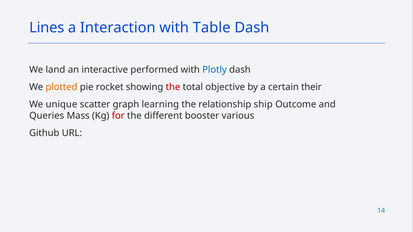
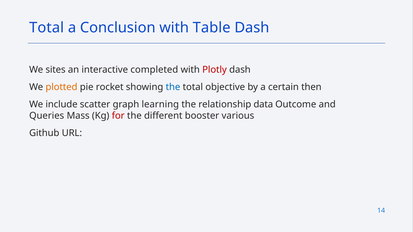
Lines: Lines -> Total (47, 28)
Interaction: Interaction -> Conclusion (118, 28)
land: land -> sites (56, 70)
performed: performed -> completed (154, 70)
Plotly colour: blue -> red (215, 70)
the colour: red -> blue (173, 87)
their: their -> then (311, 87)
unique: unique -> include (62, 104)
ship: ship -> data (263, 104)
